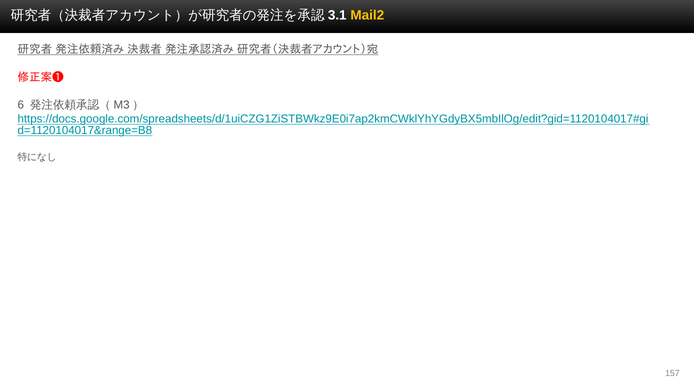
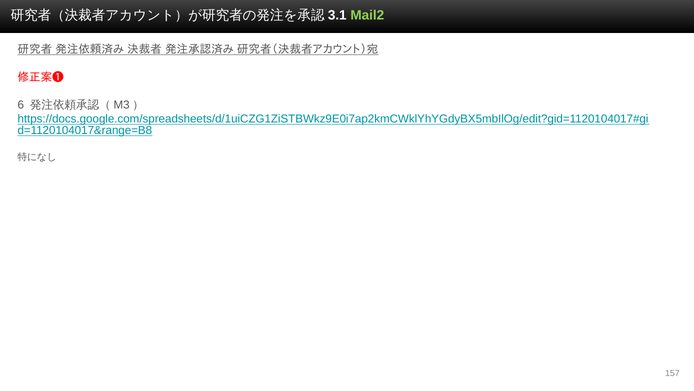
Mail2 colour: yellow -> light green (367, 15)
